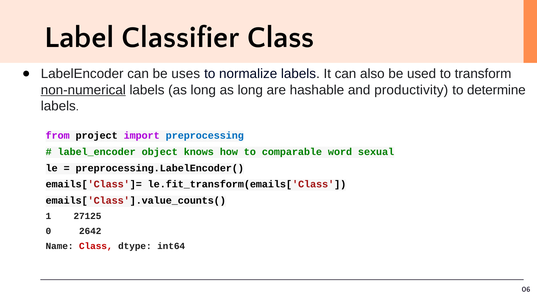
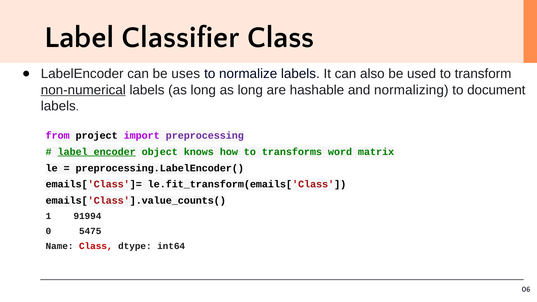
productivity: productivity -> normalizing (411, 90)
determine: determine -> document (496, 90)
preprocessing colour: blue -> purple (205, 136)
label_encoder underline: none -> present (97, 152)
comparable: comparable -> transforms (292, 152)
sexual: sexual -> matrix (376, 152)
27125: 27125 -> 91994 (87, 216)
2642: 2642 -> 5475 (90, 231)
